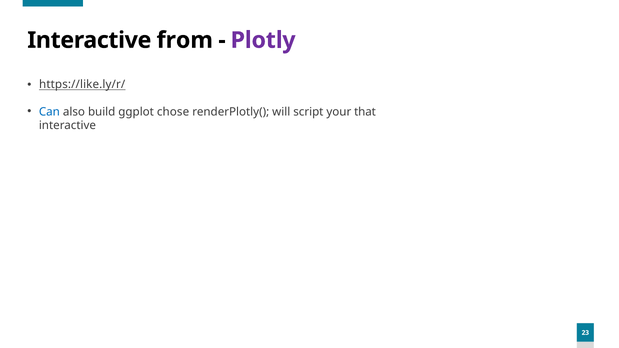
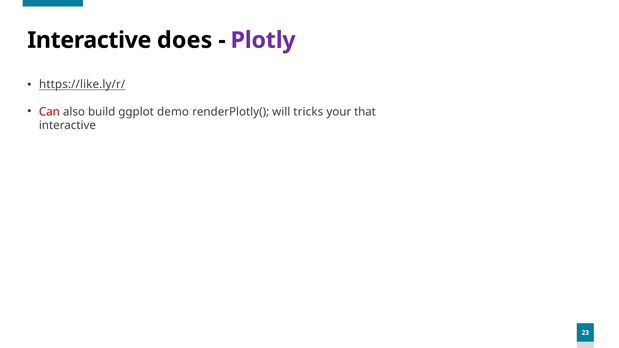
from: from -> does (185, 40)
Can colour: blue -> red (49, 112)
chose: chose -> demo (173, 112)
script: script -> tricks (308, 112)
